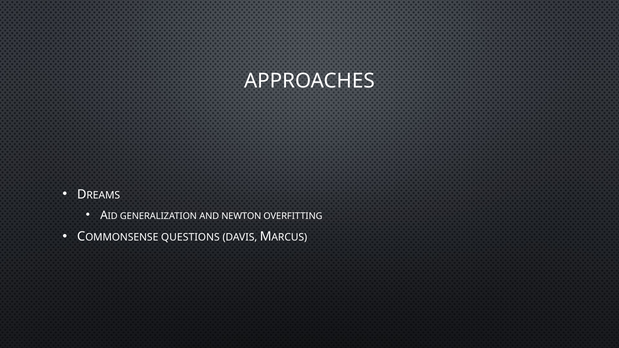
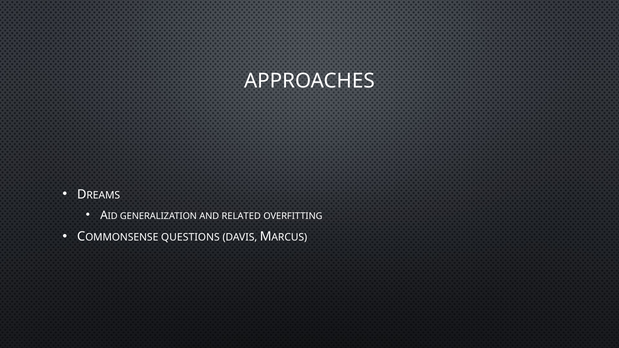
NEWTON: NEWTON -> RELATED (241, 216)
